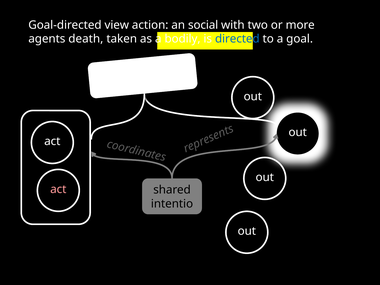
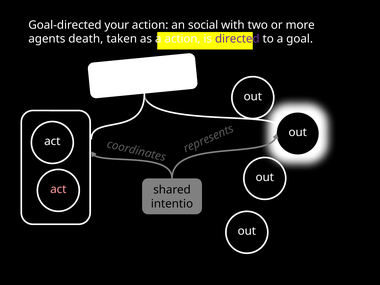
view: view -> your (117, 25)
a bodily: bodily -> action (183, 39)
directed colour: blue -> purple (237, 39)
